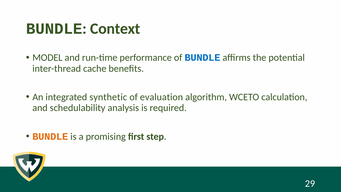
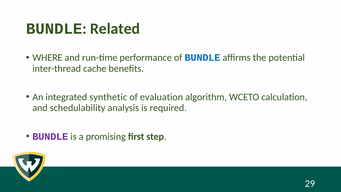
Context: Context -> Related (115, 29)
MODEL: MODEL -> WHERE (47, 58)
BUNDLE colour: orange -> purple (50, 136)
